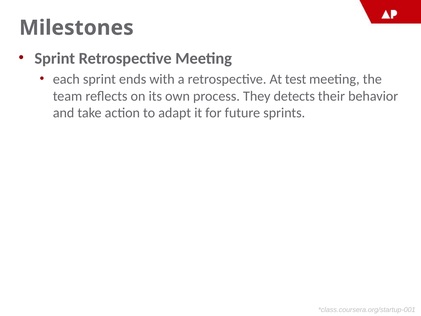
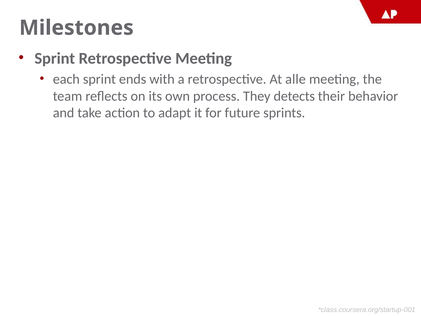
test: test -> alle (295, 79)
